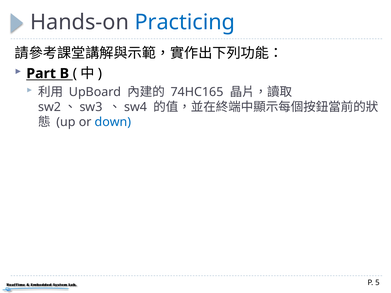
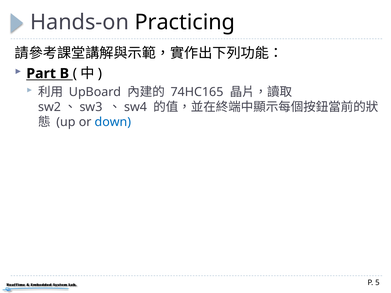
Practicing colour: blue -> black (185, 22)
